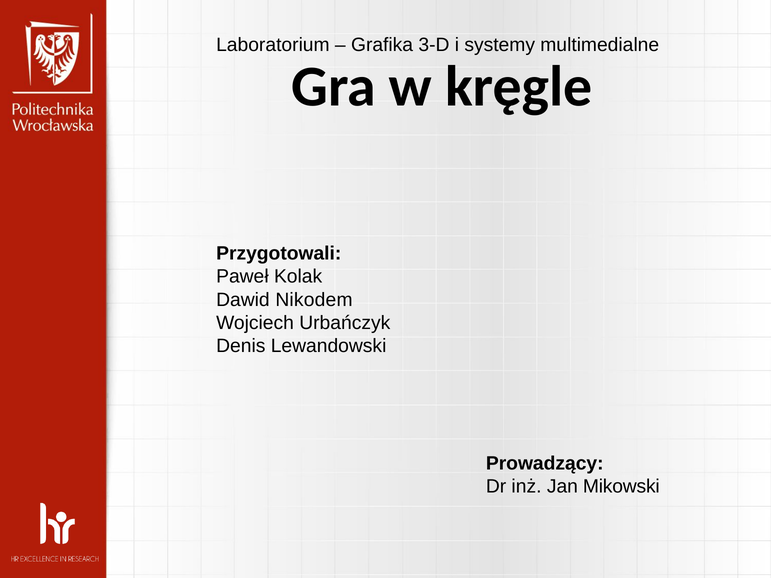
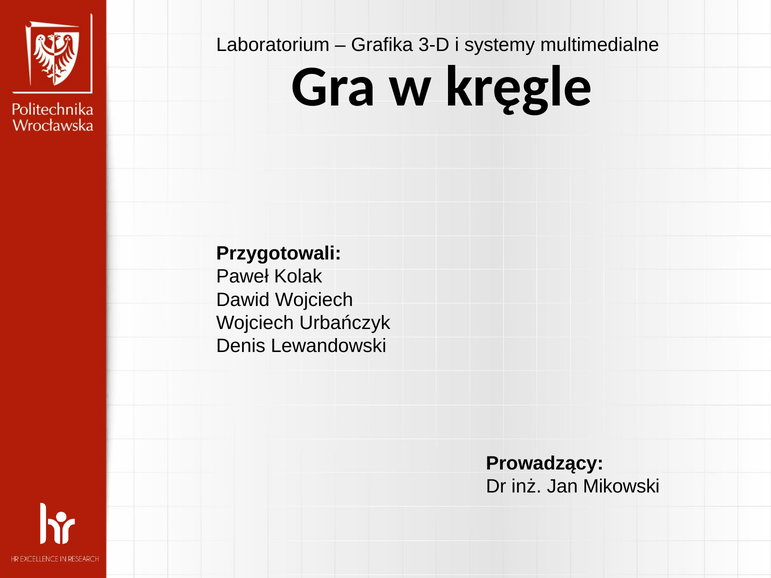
Dawid Nikodem: Nikodem -> Wojciech (314, 300)
